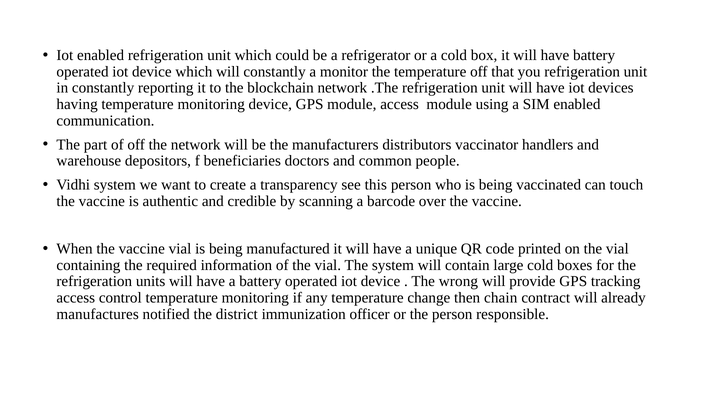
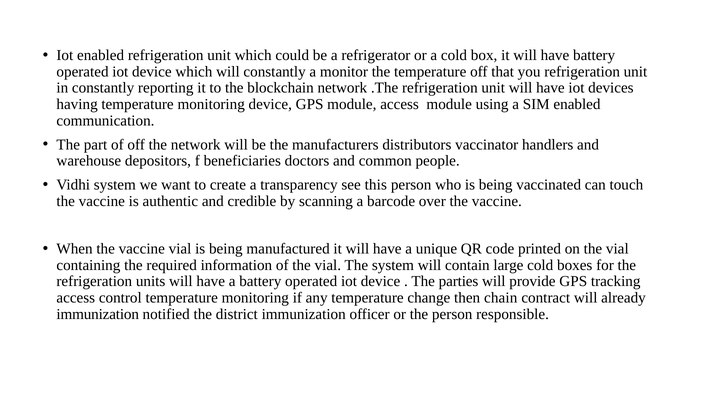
wrong: wrong -> parties (459, 282)
manufactures: manufactures -> immunization (98, 314)
